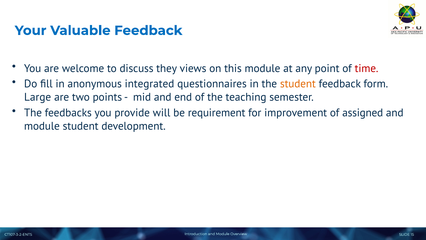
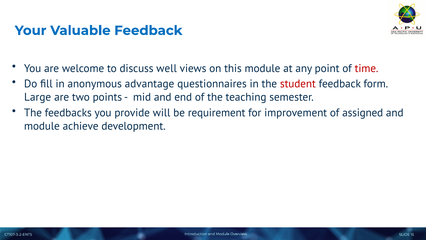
they: they -> well (167, 68)
integrated: integrated -> advantage (150, 84)
student colour: orange -> red (298, 84)
module student: student -> achieve (81, 126)
